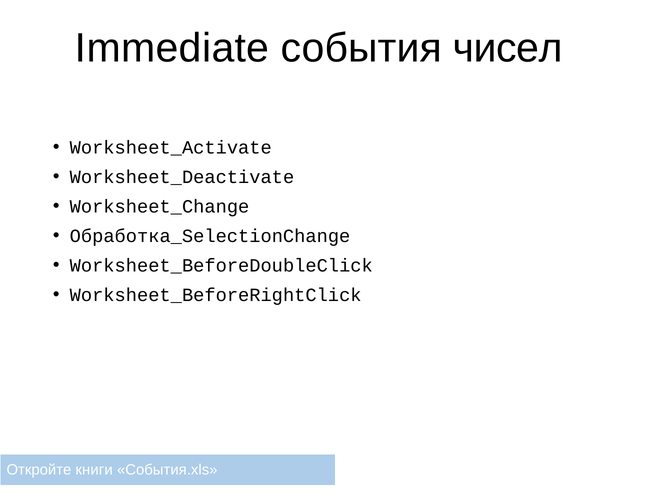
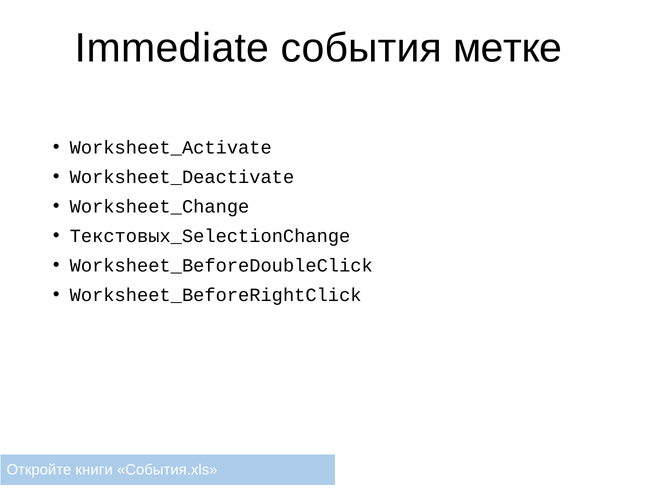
чисел: чисел -> метке (508, 48)
Обработка_SelectionChange: Обработка_SelectionChange -> Текстовых_SelectionChange (210, 236)
